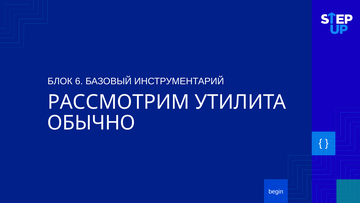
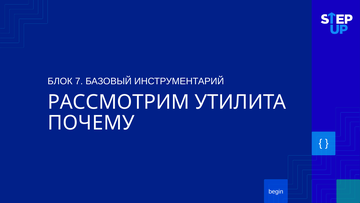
6: 6 -> 7 (79, 81)
ОБЫЧНО: ОБЫЧНО -> ПОЧЕМУ (91, 123)
